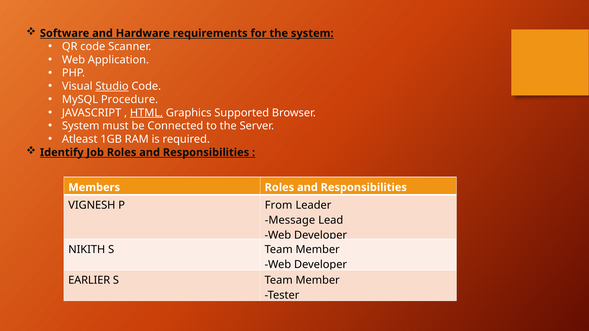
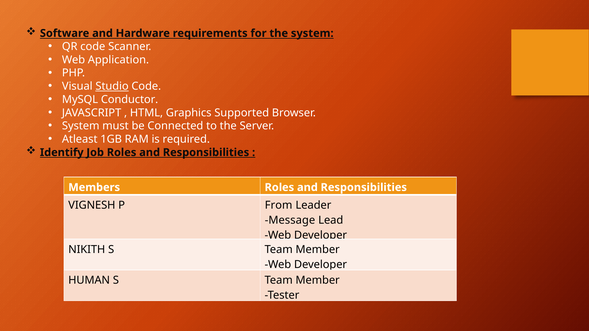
Procedure: Procedure -> Conductor (130, 100)
HTML underline: present -> none (147, 113)
EARLIER: EARLIER -> HUMAN (89, 281)
